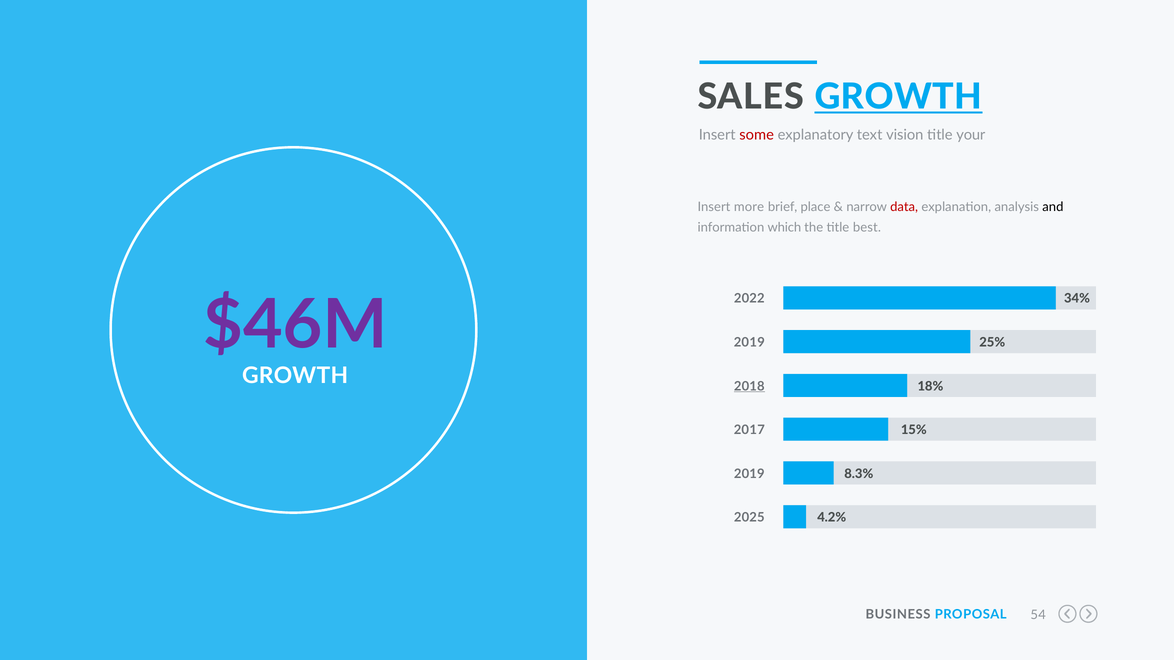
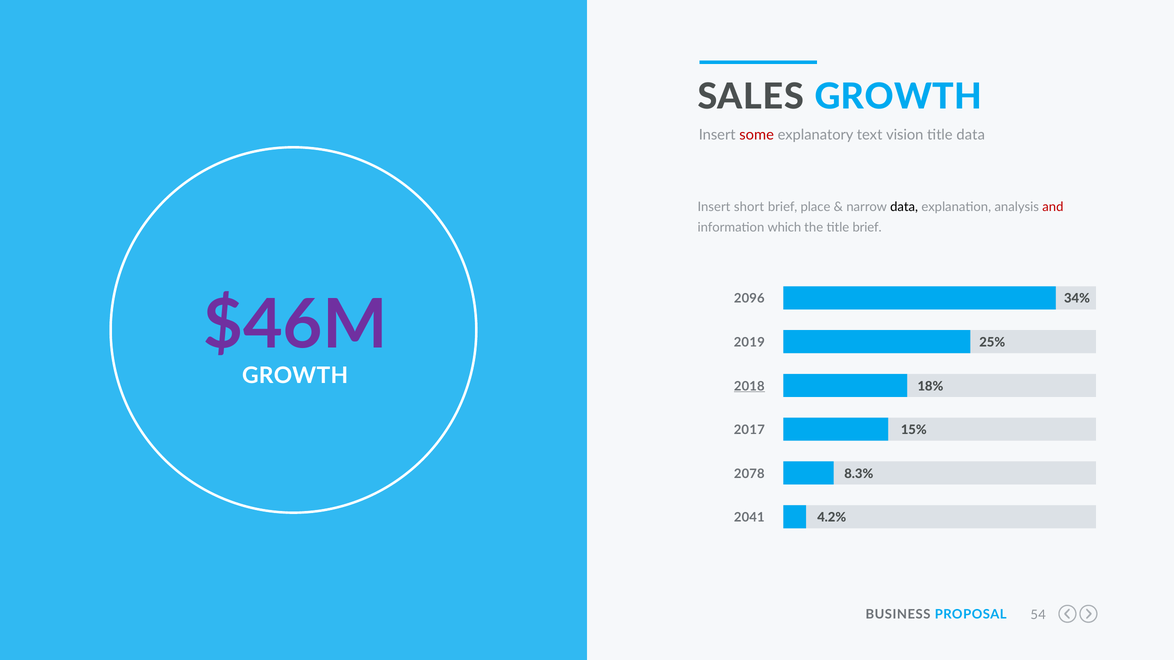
GROWTH underline: present -> none (898, 97)
title your: your -> data (971, 135)
more: more -> short (749, 207)
data colour: red -> black (904, 207)
and colour: black -> red (1053, 207)
title best: best -> brief (867, 227)
2022: 2022 -> 2096 (749, 299)
2019: 2019 -> 2078 (749, 474)
2025: 2025 -> 2041 (749, 518)
